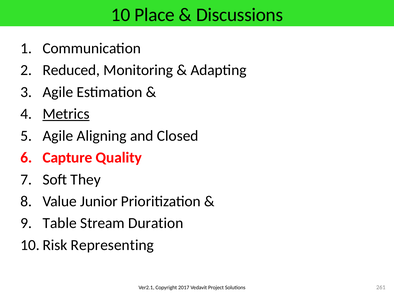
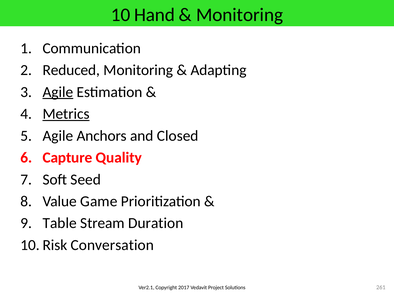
Place: Place -> Hand (155, 15)
Discussions: Discussions -> Monitoring (240, 15)
Agile underline: none -> present (58, 92)
Aligning: Aligning -> Anchors (102, 136)
They: They -> Seed (86, 180)
Junior: Junior -> Game (99, 202)
Representing: Representing -> Conversation (112, 245)
